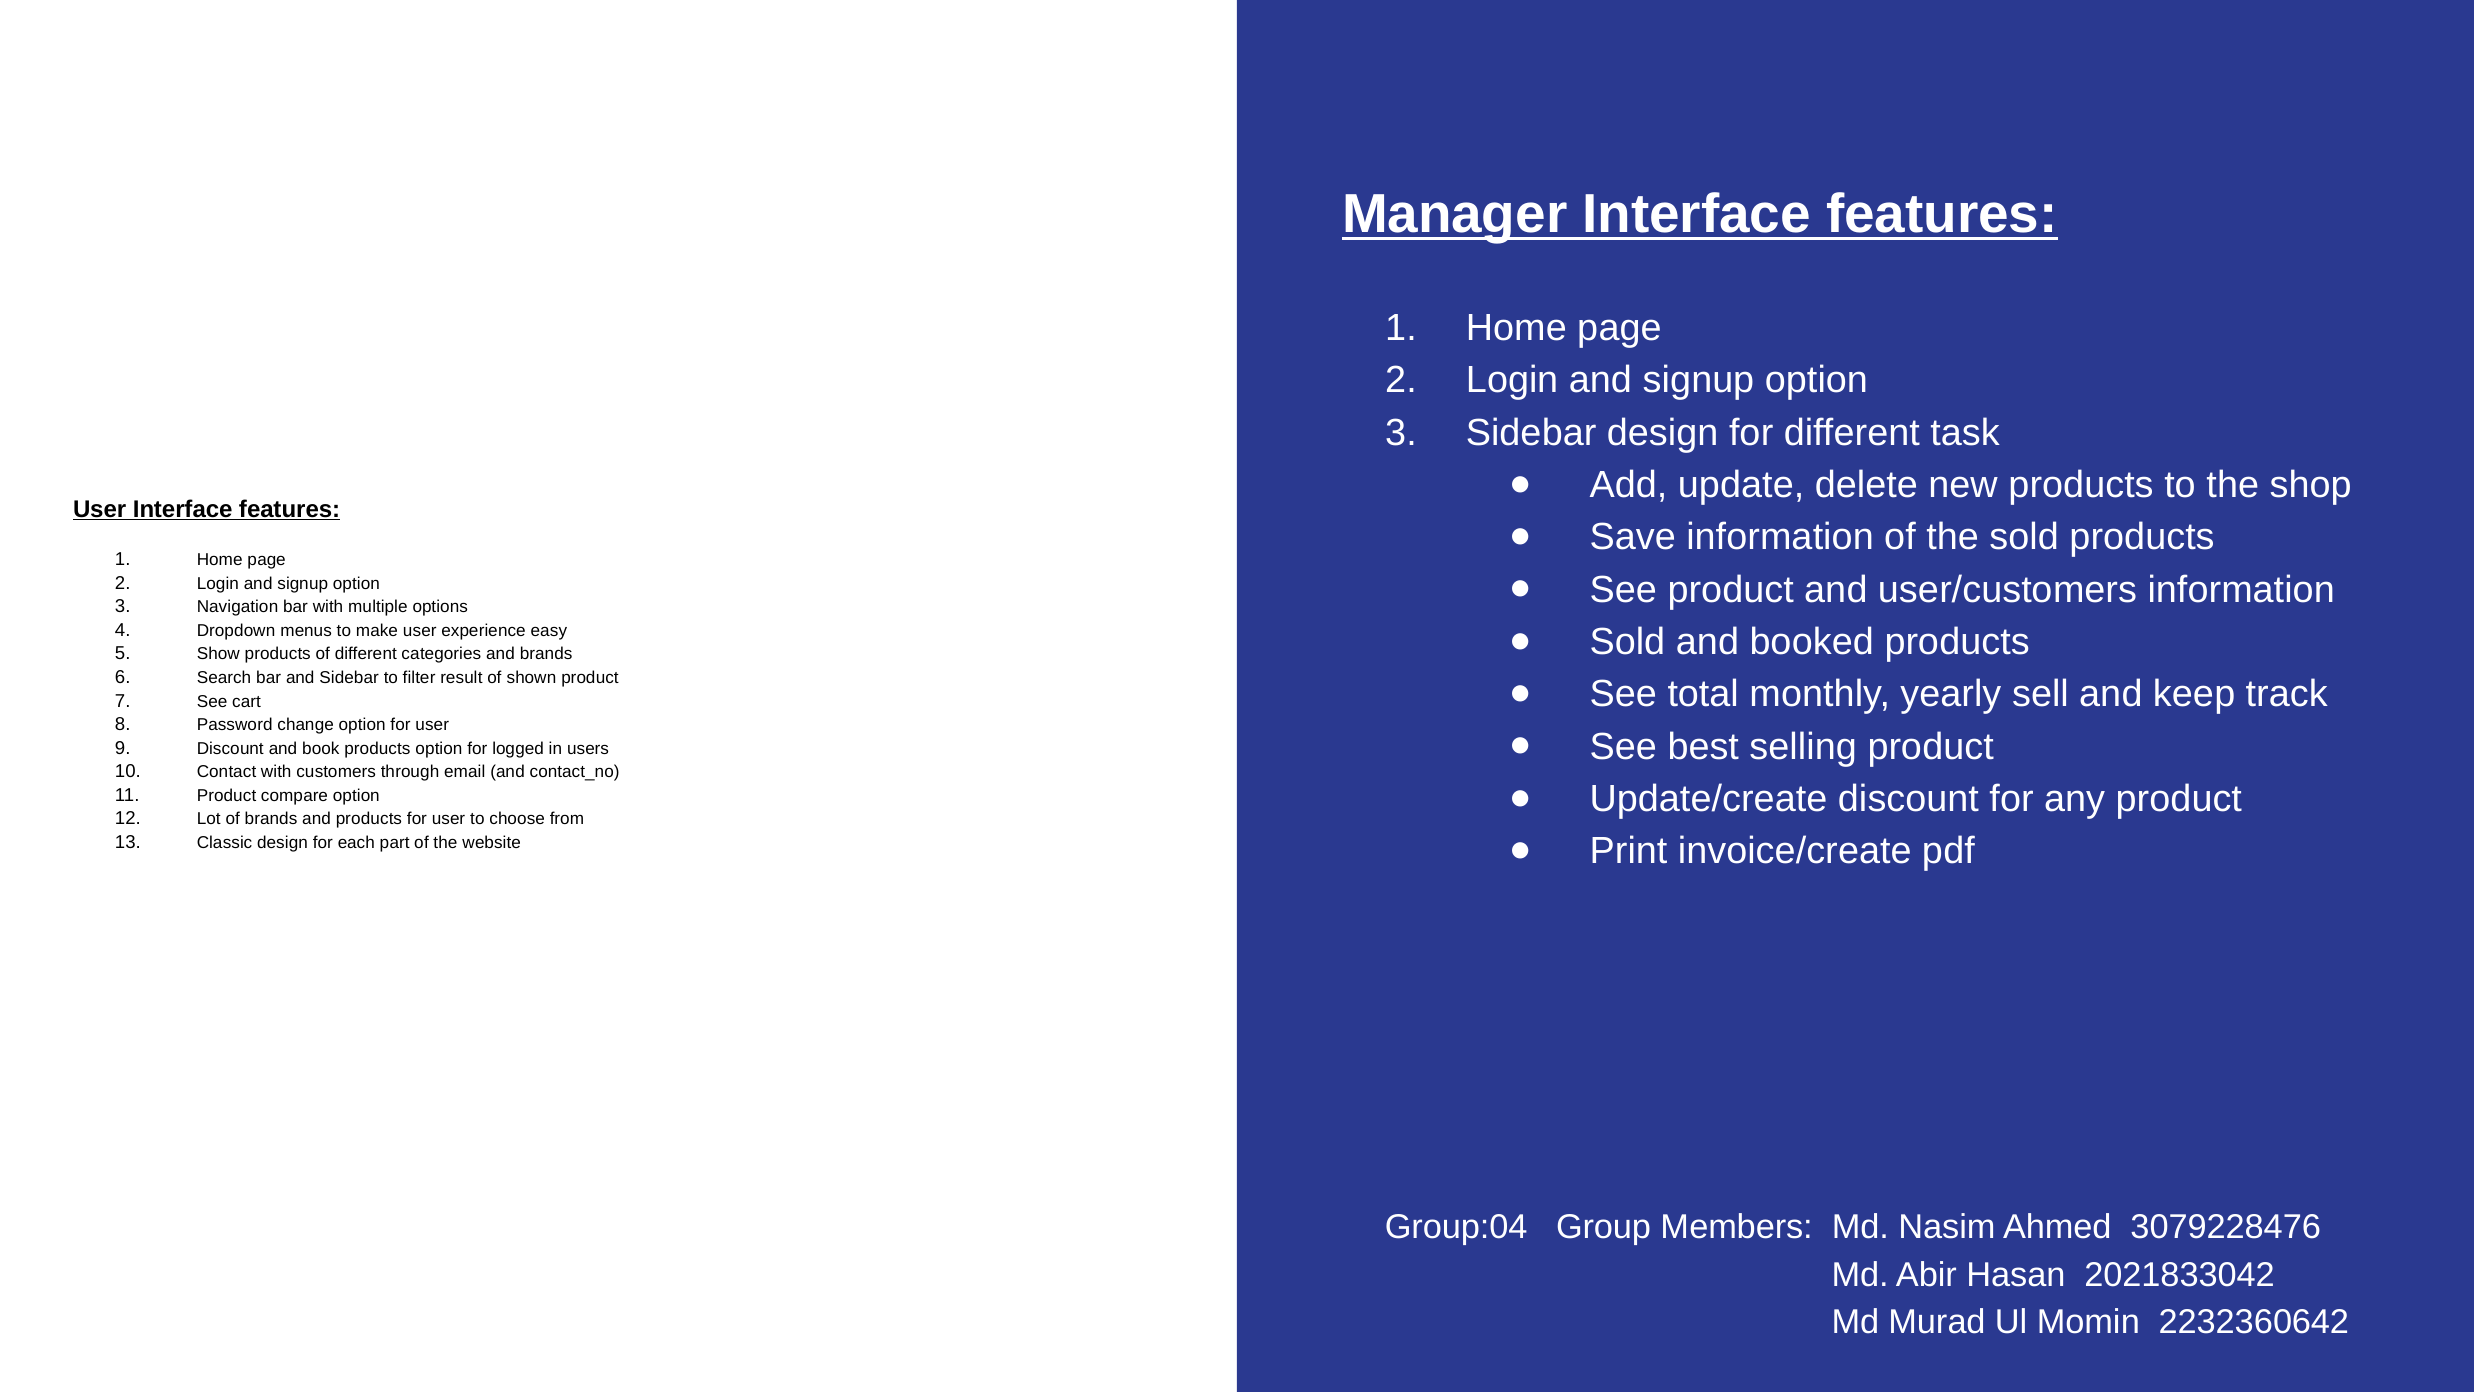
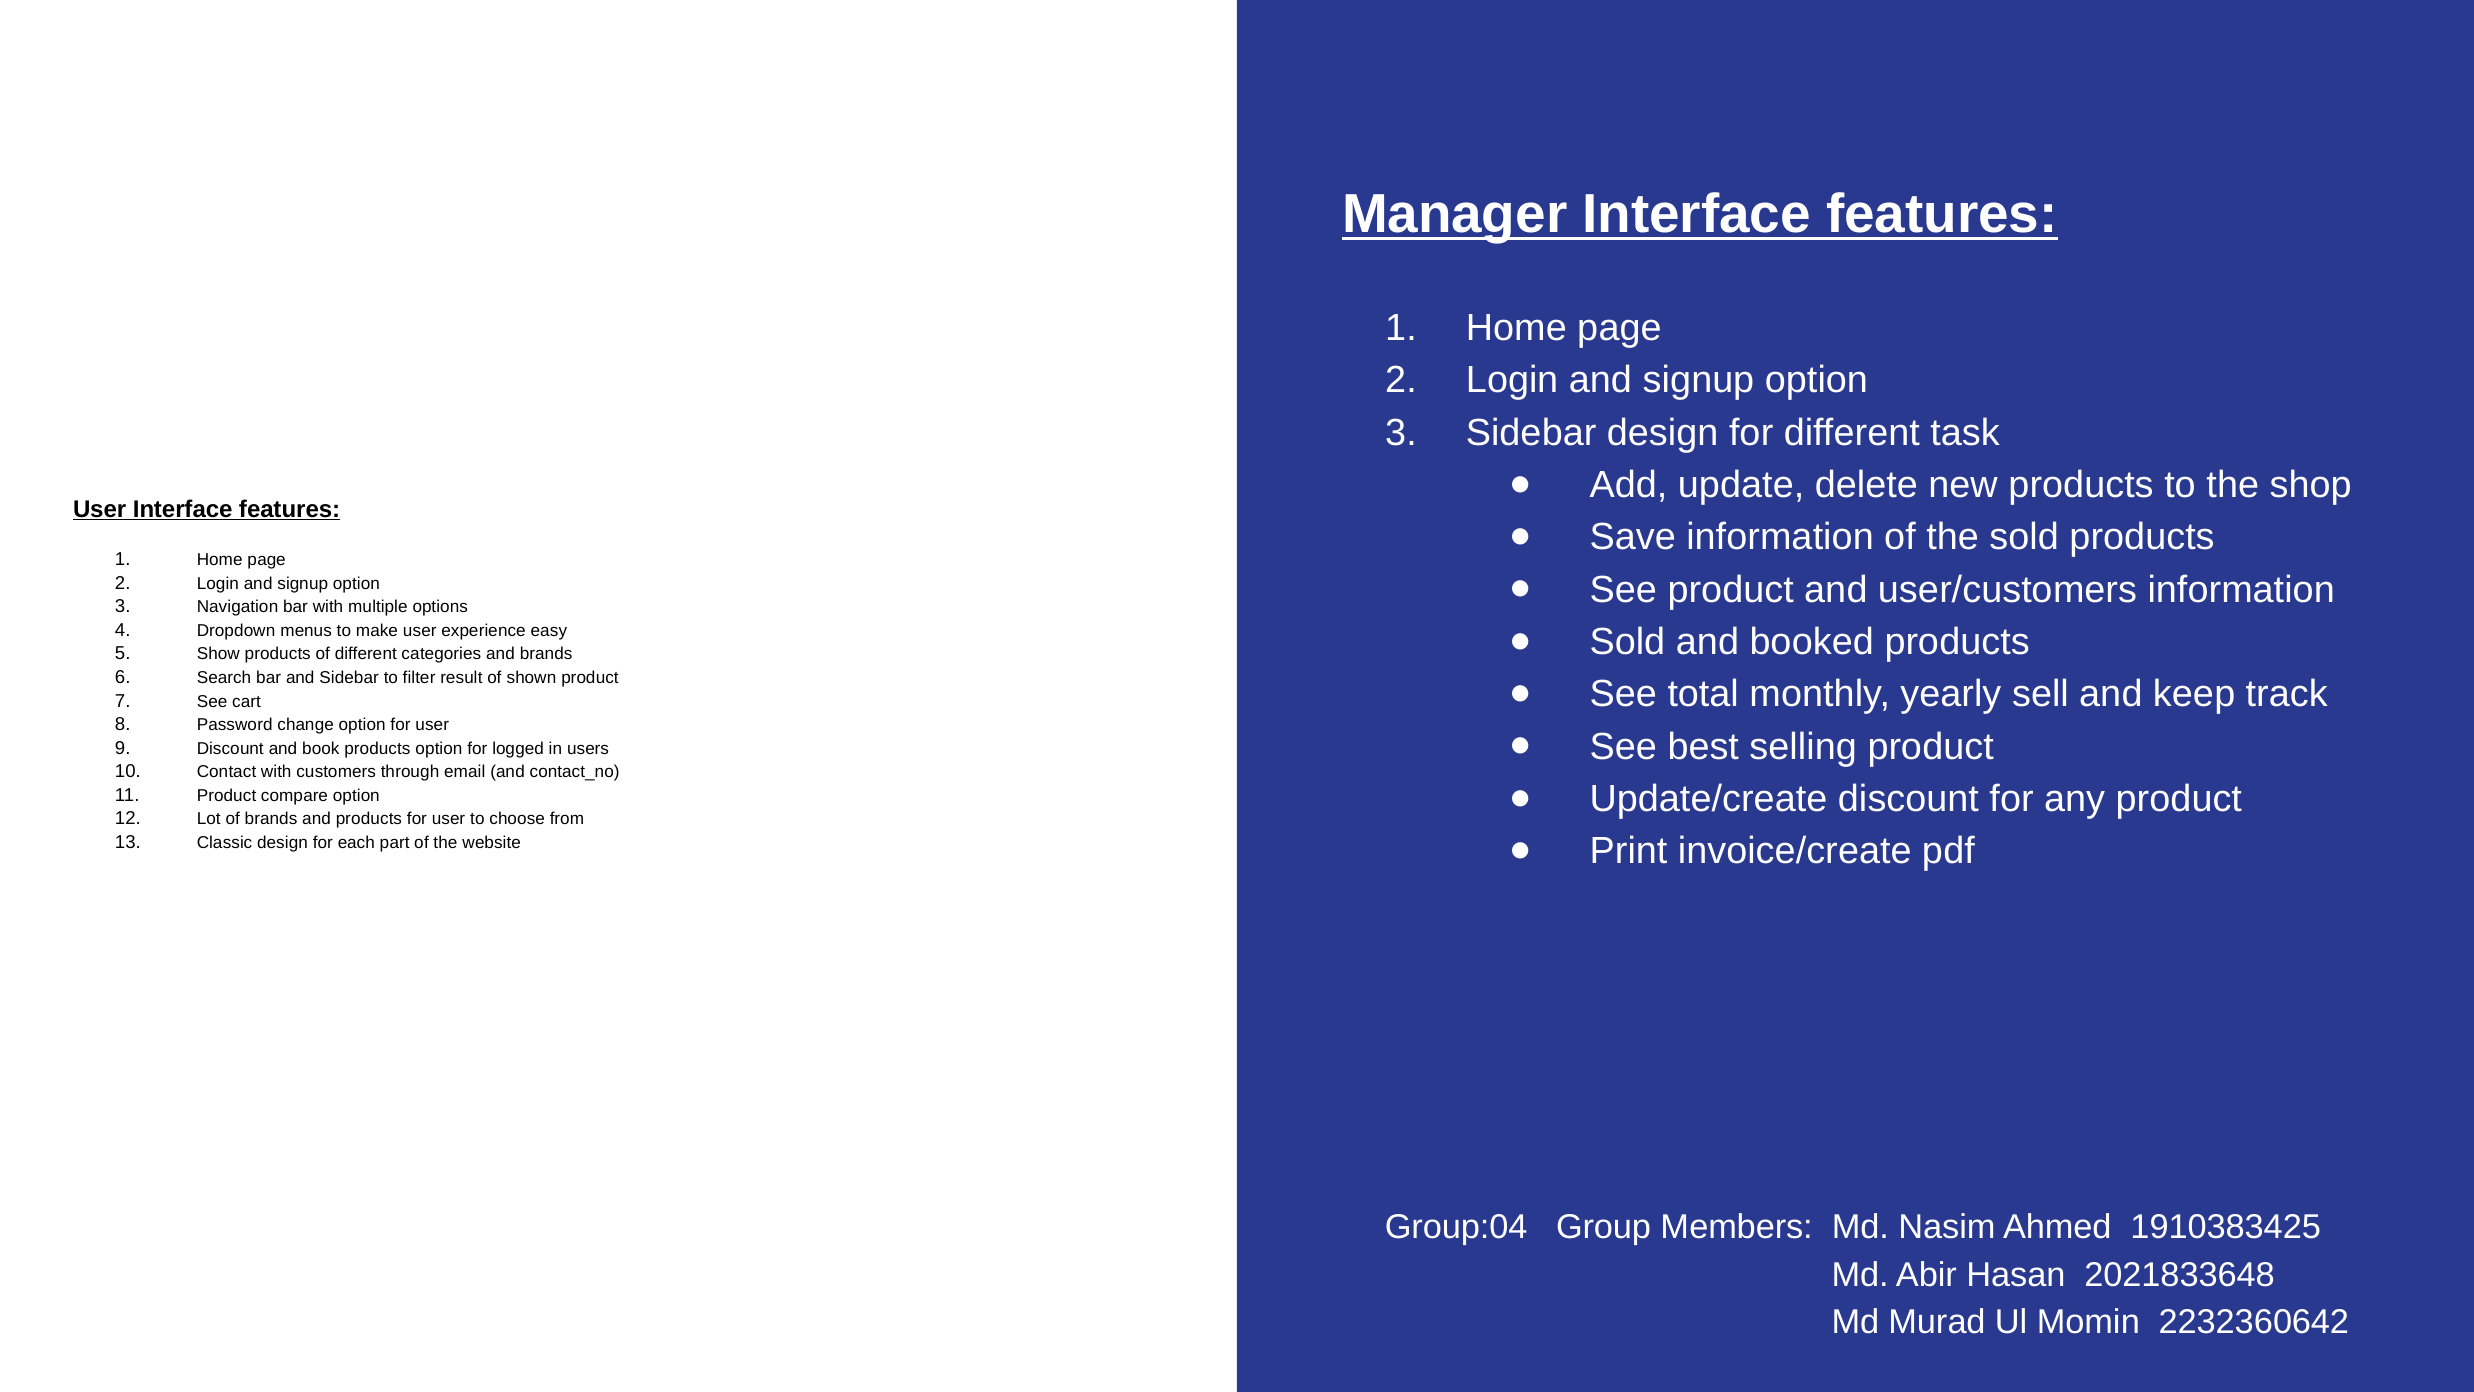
3079228476: 3079228476 -> 1910383425 (2226, 1227)
2021833042: 2021833042 -> 2021833648 (2180, 1274)
